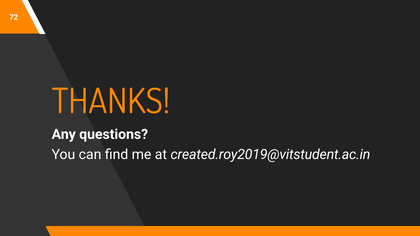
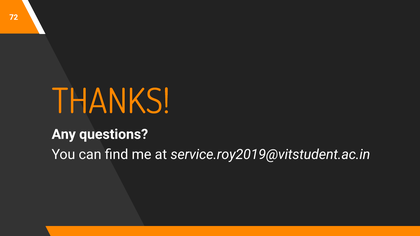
created.roy2019@vitstudent.ac.in: created.roy2019@vitstudent.ac.in -> service.roy2019@vitstudent.ac.in (270, 155)
